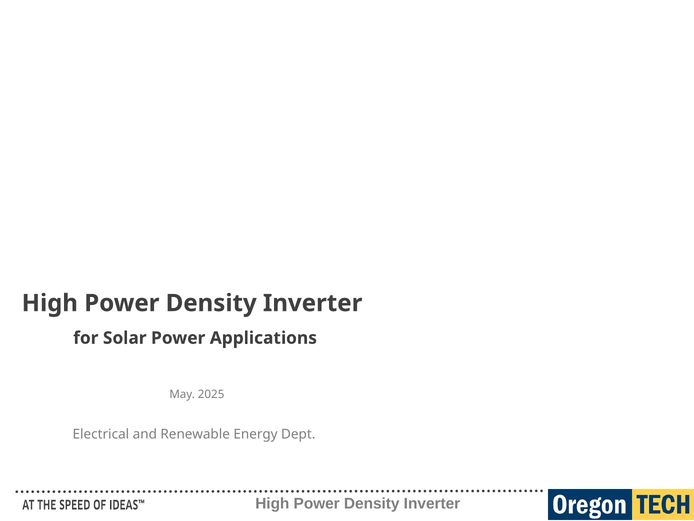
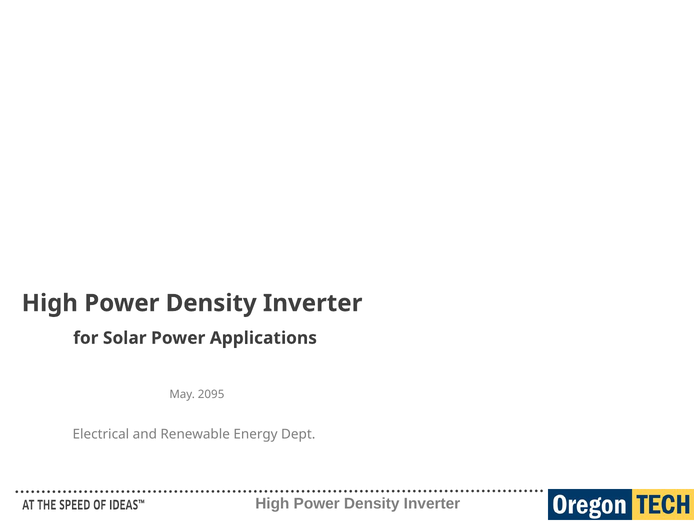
2025: 2025 -> 2095 (211, 394)
